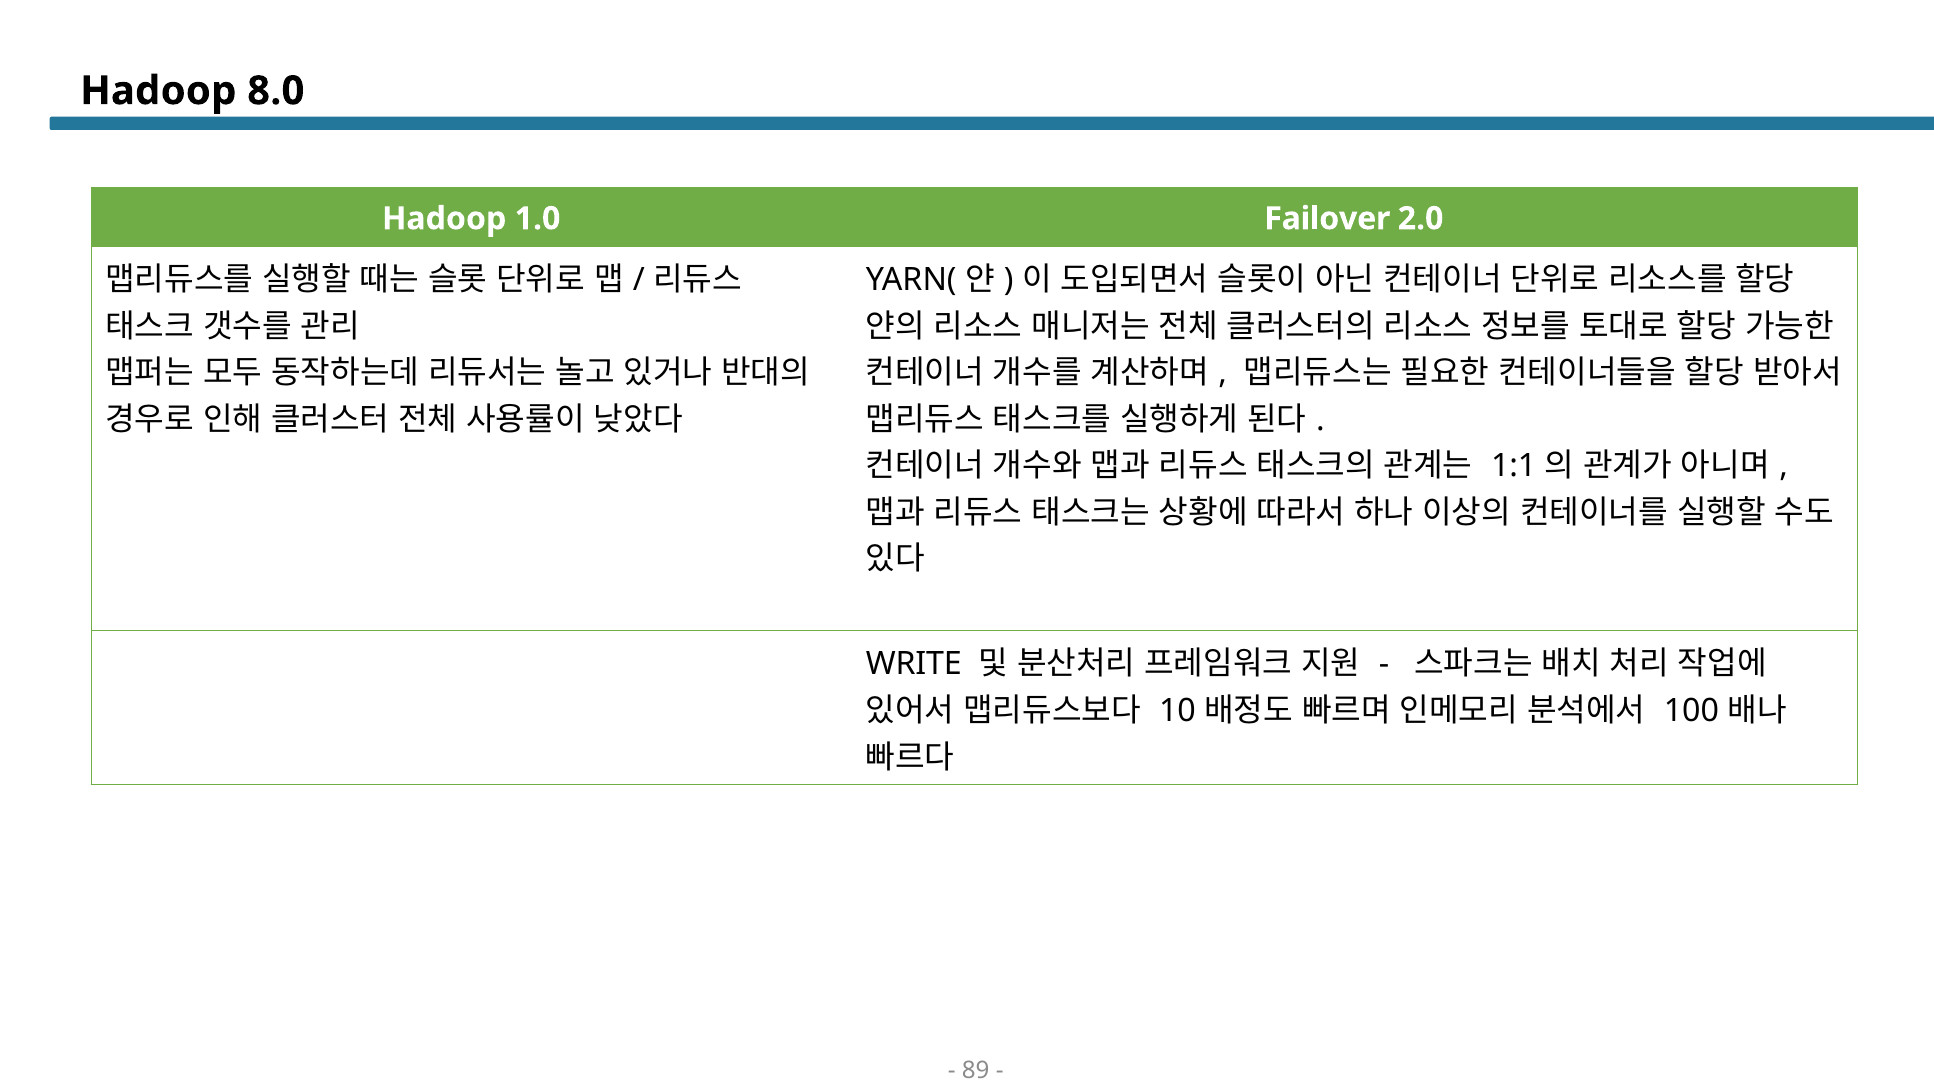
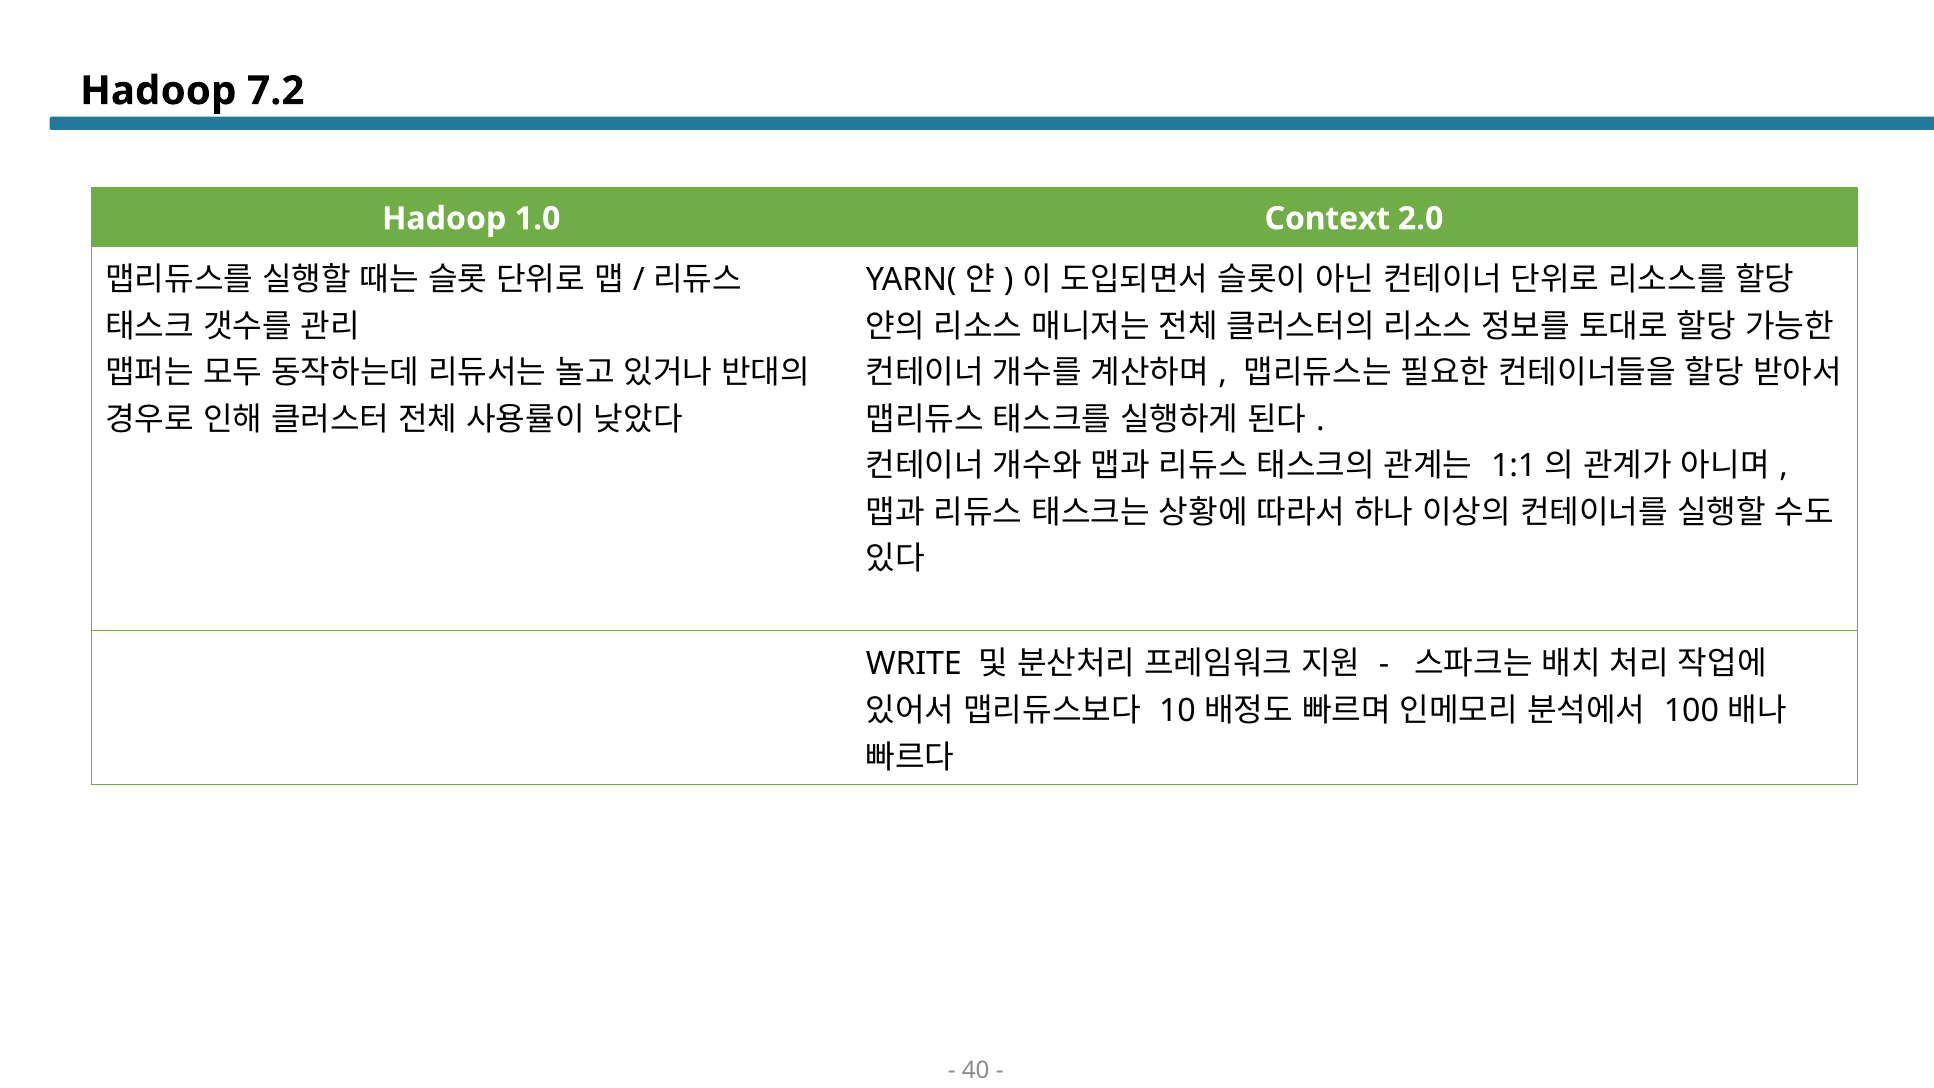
8.0: 8.0 -> 7.2 (276, 91)
Failover: Failover -> Context (1327, 219)
89: 89 -> 40 (976, 1071)
